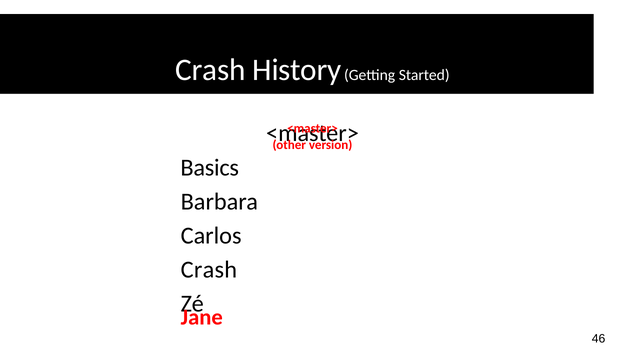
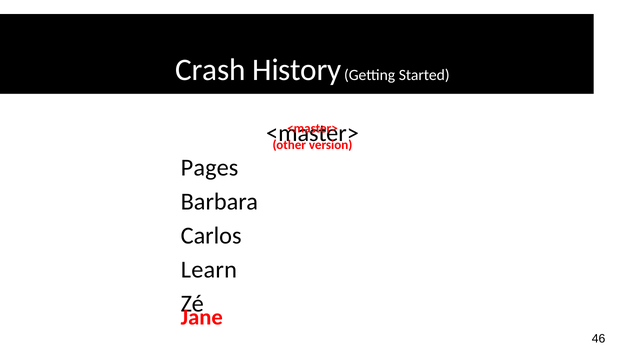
Basics: Basics -> Pages (210, 167)
Crash: Crash -> Learn (209, 269)
